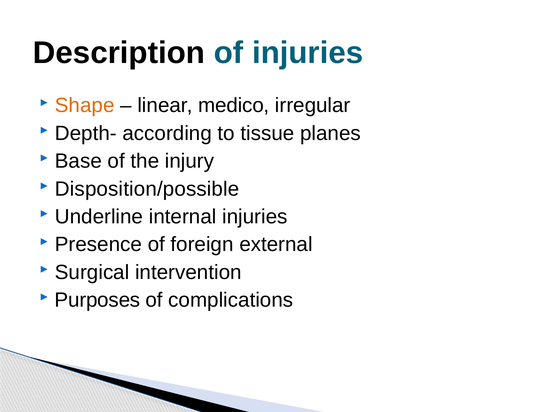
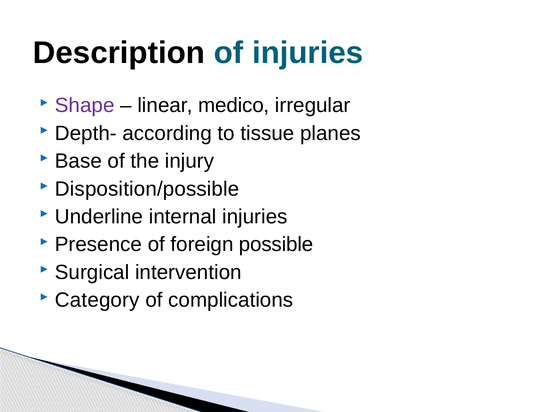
Shape colour: orange -> purple (85, 106)
external: external -> possible (276, 245)
Purposes: Purposes -> Category (97, 300)
